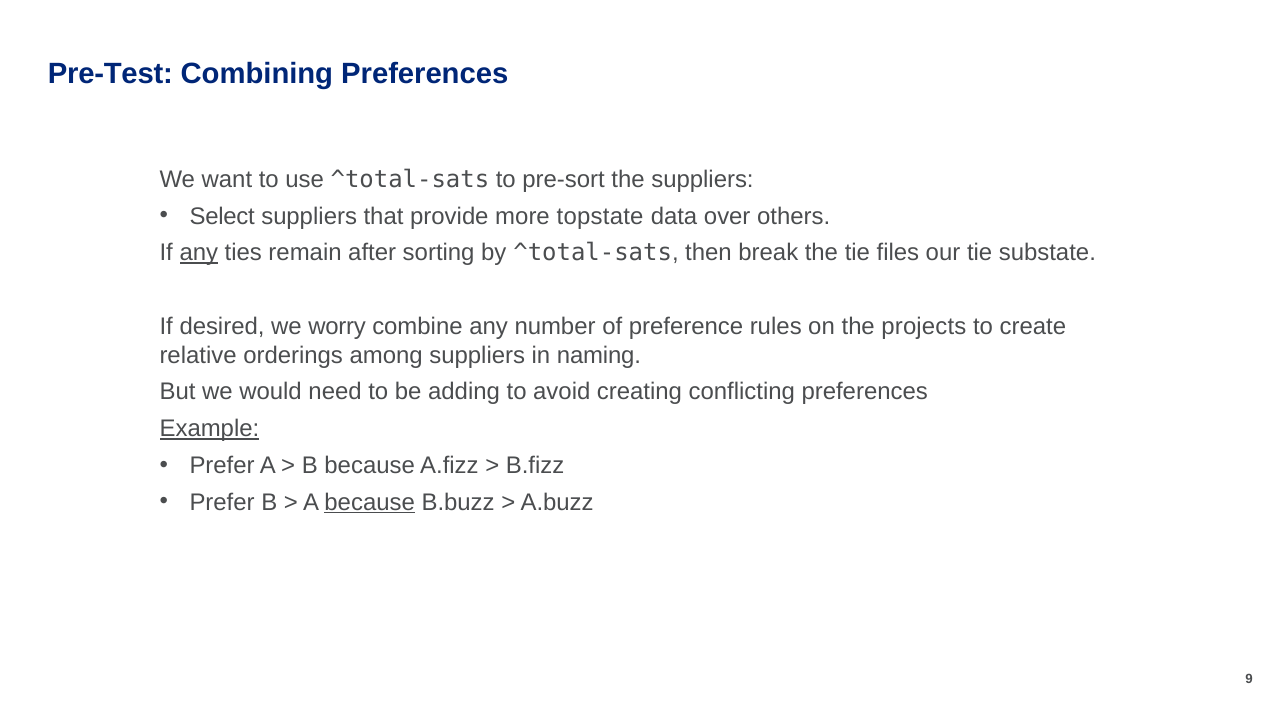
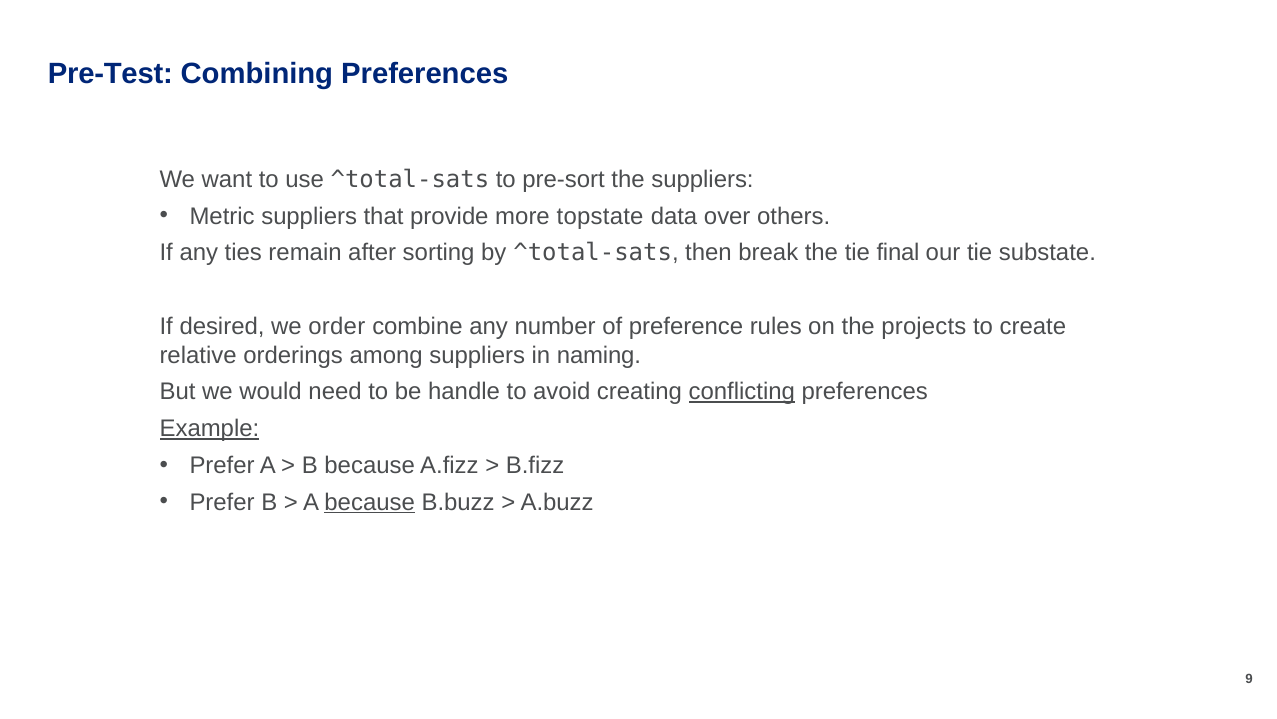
Select: Select -> Metric (222, 216)
any underline: present -> none (199, 253)
files: files -> final (898, 253)
worry: worry -> order (337, 326)
adding: adding -> handle (464, 392)
conflicting underline: none -> present (742, 392)
